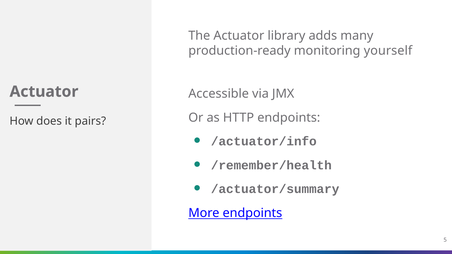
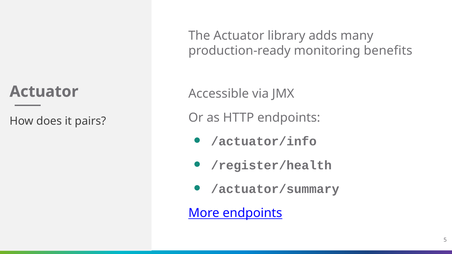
yourself: yourself -> benefits (388, 51)
/remember/health: /remember/health -> /register/health (271, 165)
